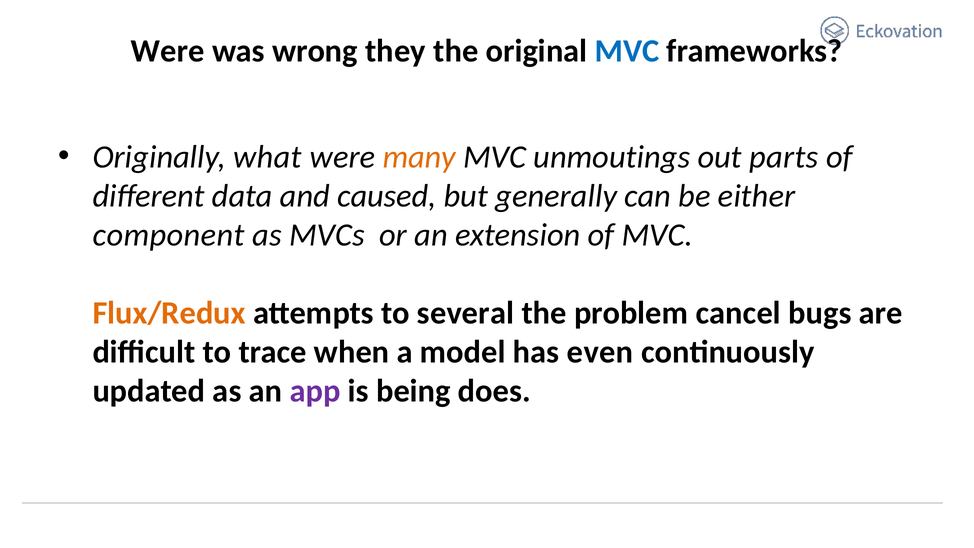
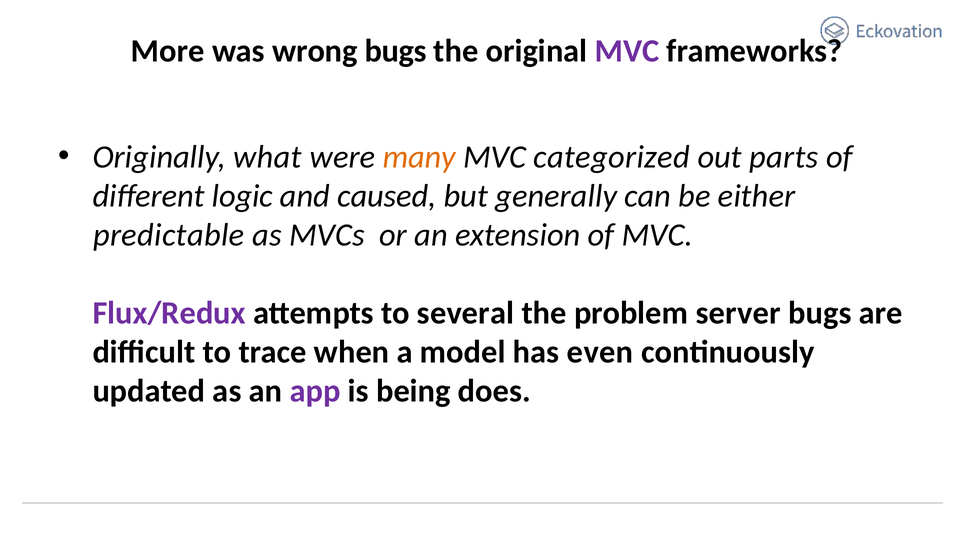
Were: Were -> More (168, 51)
wrong they: they -> bugs (396, 51)
MVC colour: blue -> purple (627, 51)
unmoutings: unmoutings -> categorized (612, 157)
data: data -> logic (242, 196)
component: component -> predictable (169, 235)
Flux/Redux colour: orange -> purple (169, 313)
cancel: cancel -> server (738, 313)
